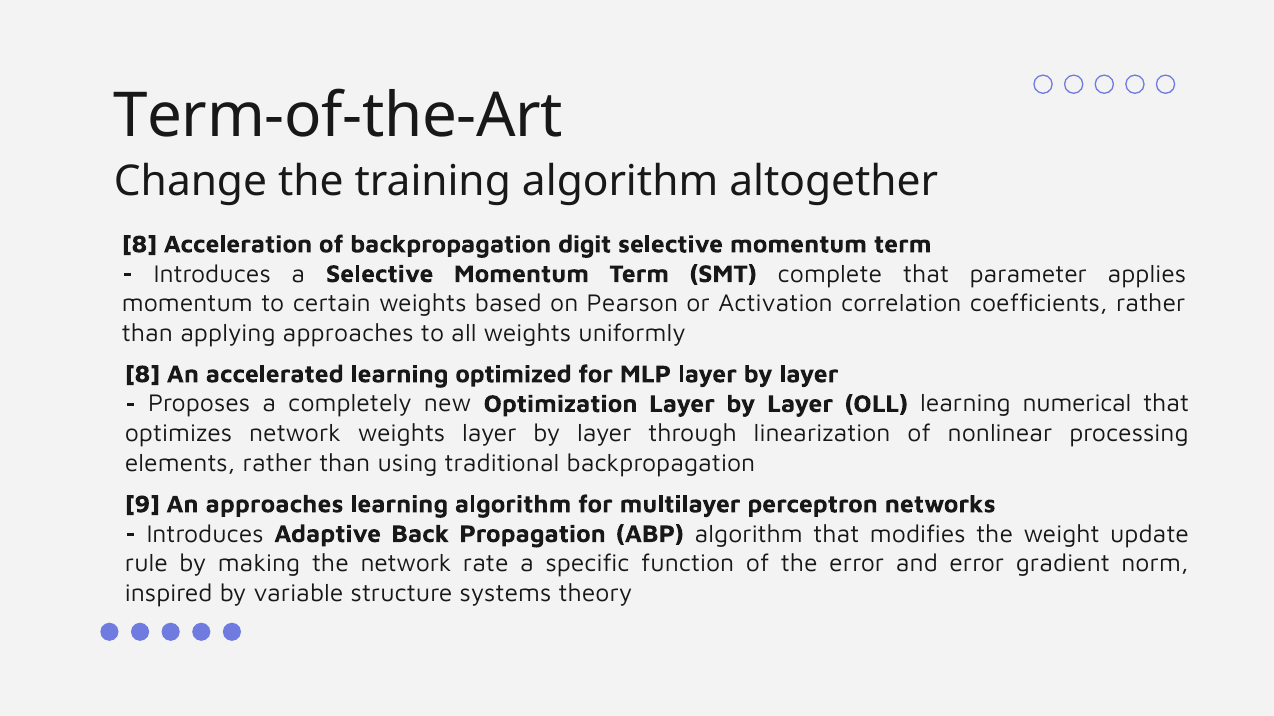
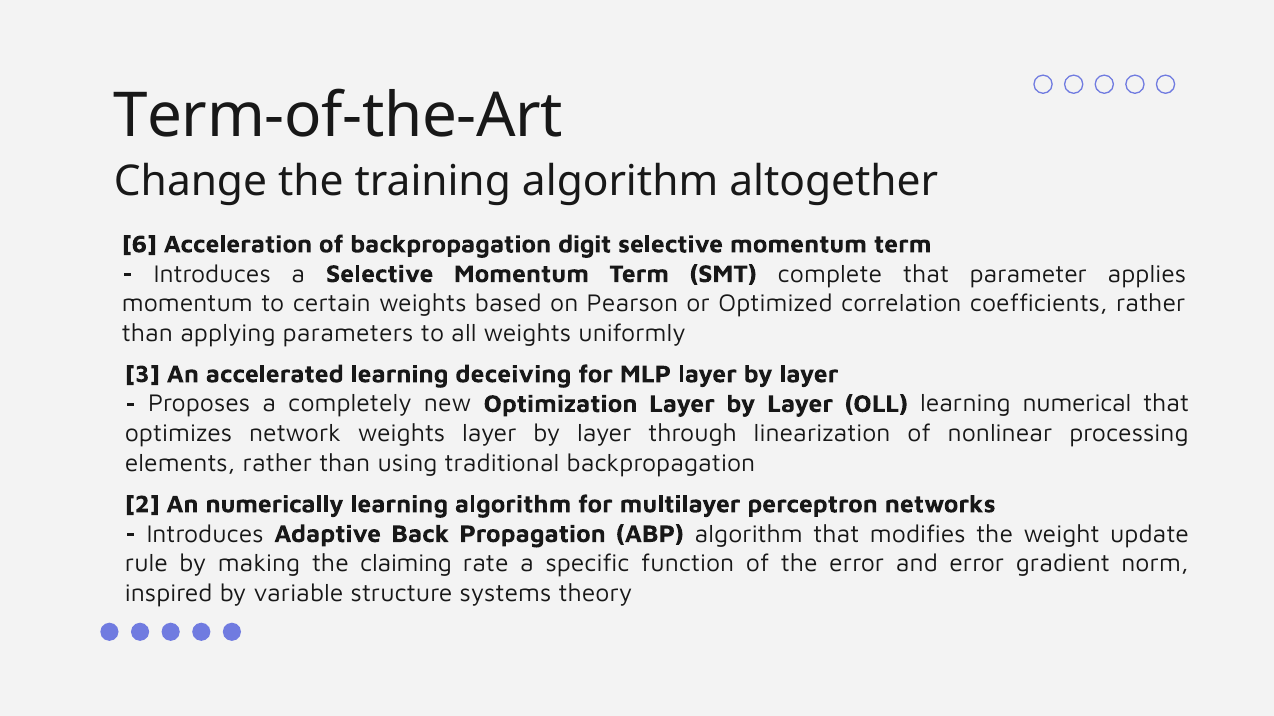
8: 8 -> 6 (139, 244)
Activation: Activation -> Optimized (776, 304)
applying approaches: approaches -> parameters (348, 334)
8: 8 -> 3 (142, 374)
optimized: optimized -> deceiving (513, 374)
9: 9 -> 2 (142, 505)
An approaches: approaches -> numerically (275, 505)
the network: network -> claiming (406, 564)
